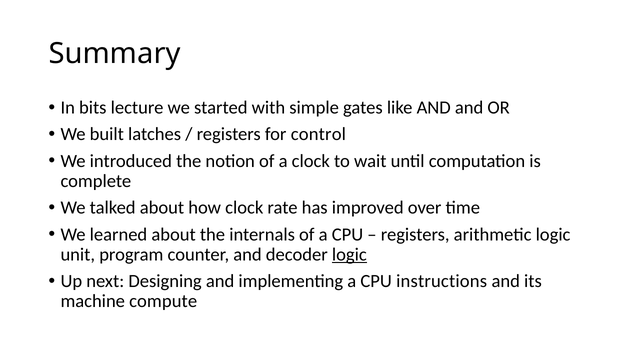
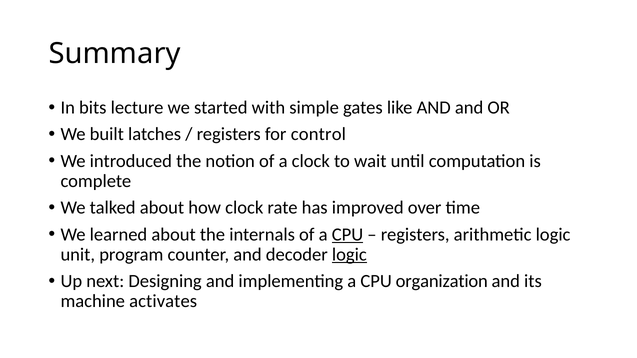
CPU underline: none -> present (348, 235)
instructions: instructions -> organization (442, 281)
compute: compute -> activates (163, 301)
